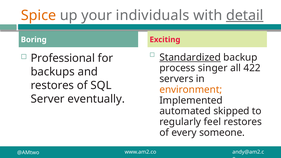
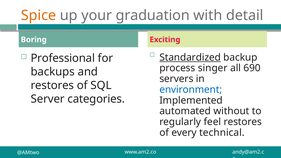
individuals: individuals -> graduation (153, 15)
detail underline: present -> none (245, 15)
422: 422 -> 690 (252, 68)
environment colour: orange -> blue (191, 90)
eventually: eventually -> categories (96, 99)
skipped: skipped -> without (231, 111)
someone: someone -> technical (222, 133)
